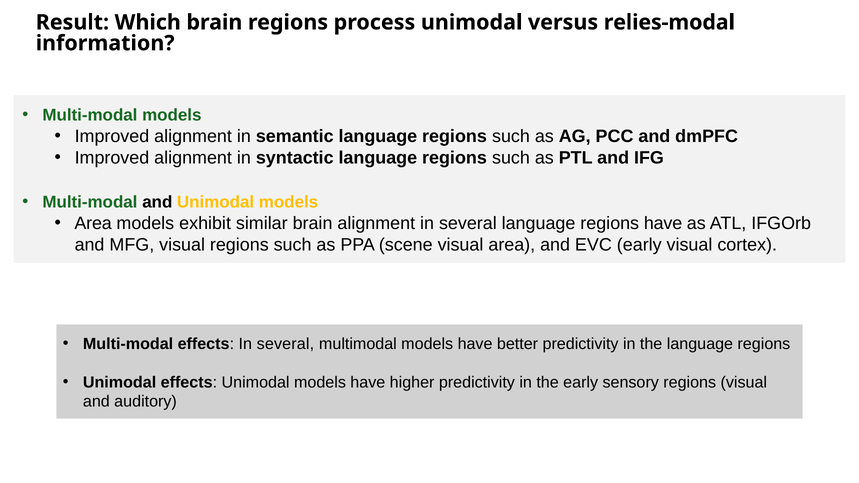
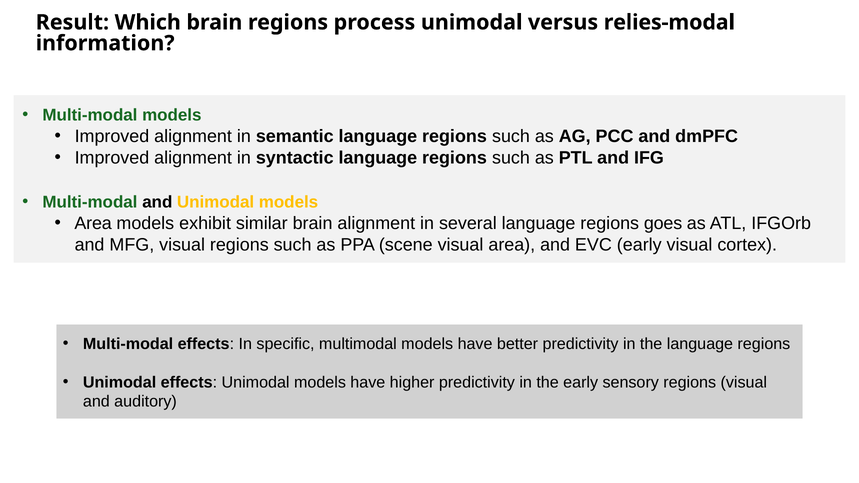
regions have: have -> goes (663, 223)
effects In several: several -> specific (286, 344)
